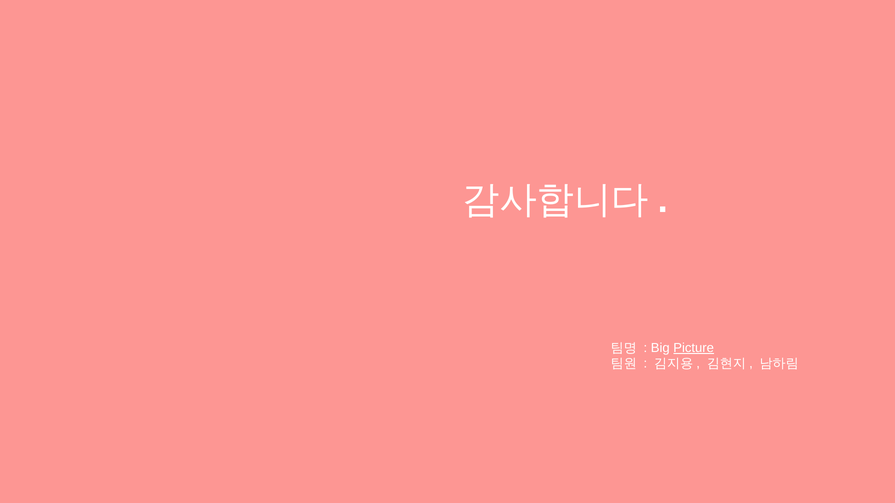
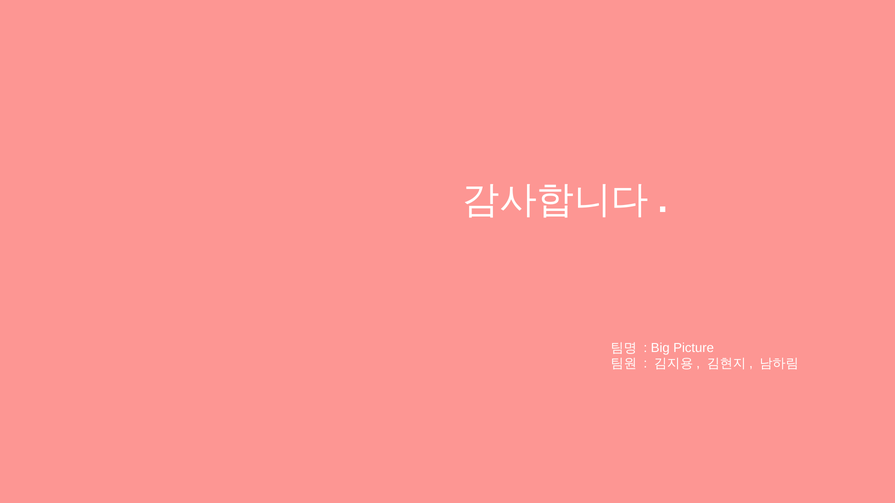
Picture underline: present -> none (694, 348)
